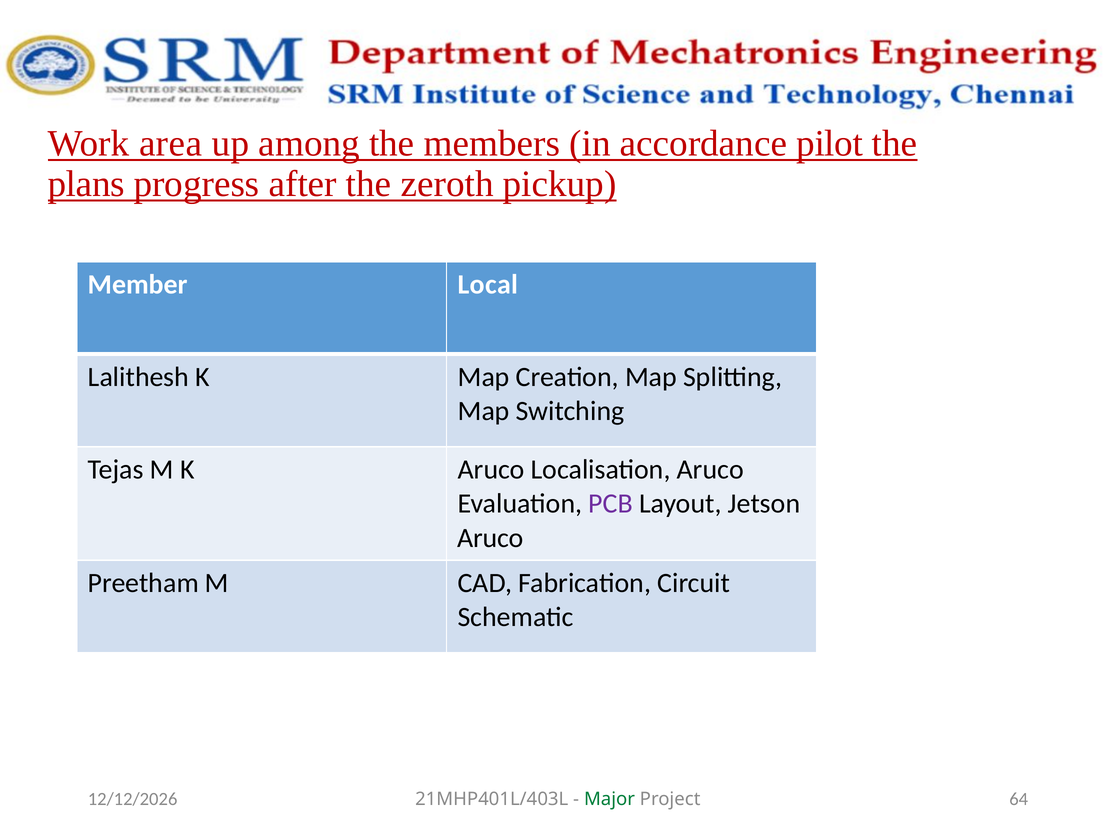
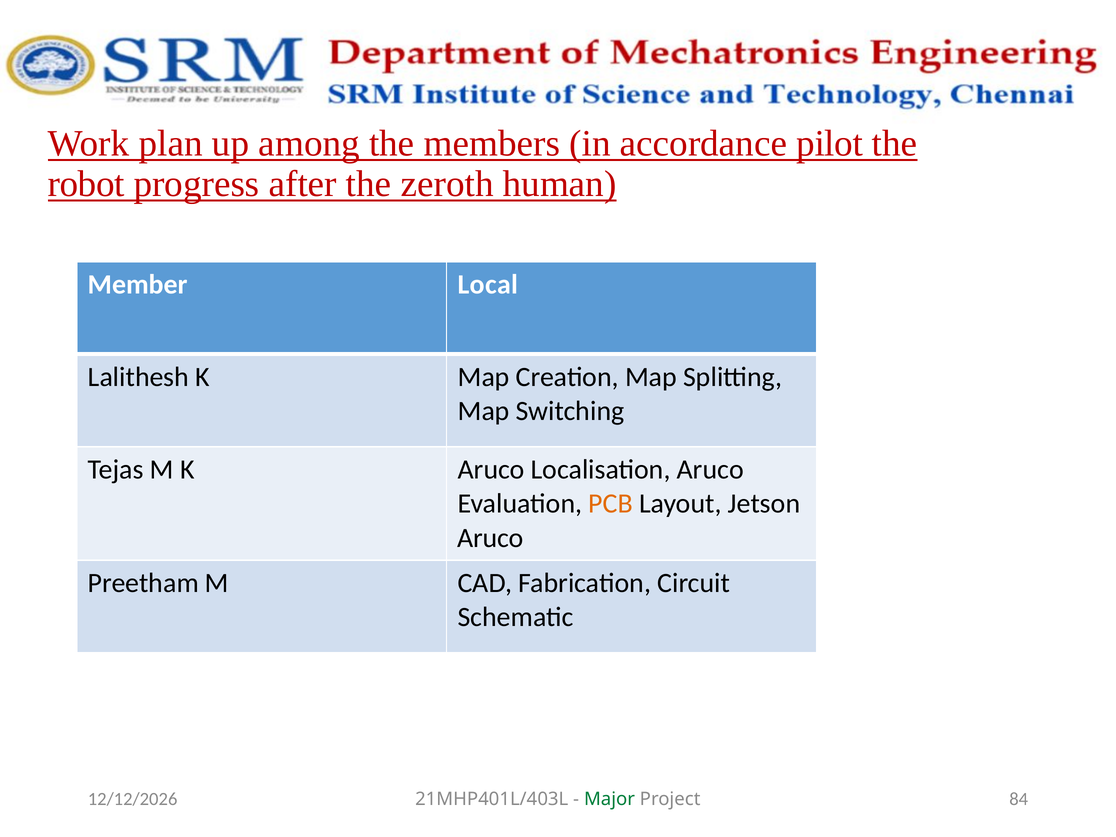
area: area -> plan (171, 144)
plans: plans -> robot (86, 184)
pickup: pickup -> human (560, 184)
PCB colour: purple -> orange (611, 504)
64: 64 -> 84 (1019, 799)
